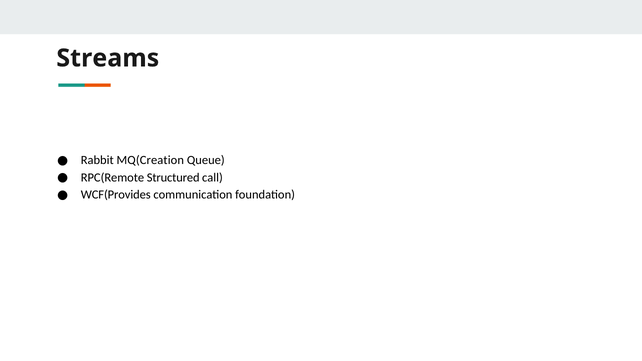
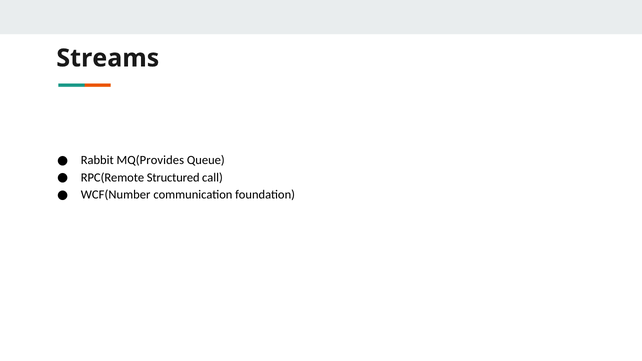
MQ(Creation: MQ(Creation -> MQ(Provides (150, 160)
WCF(Provides: WCF(Provides -> WCF(Number (116, 195)
